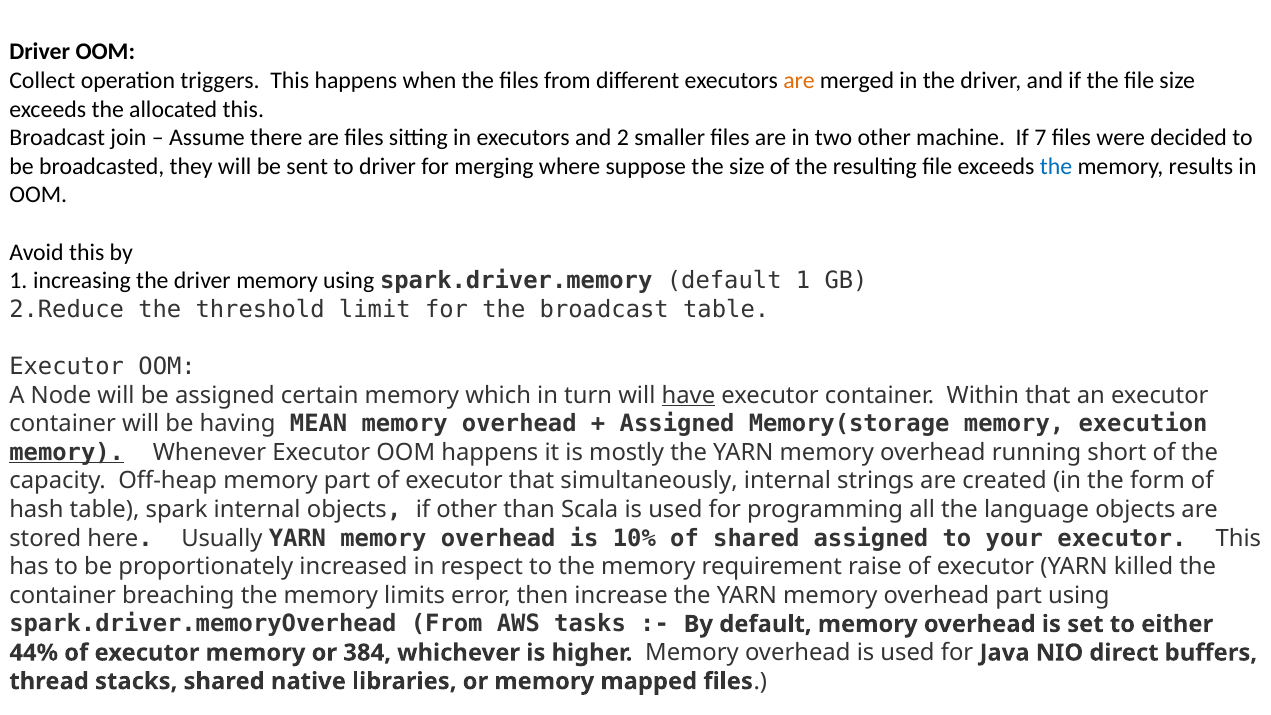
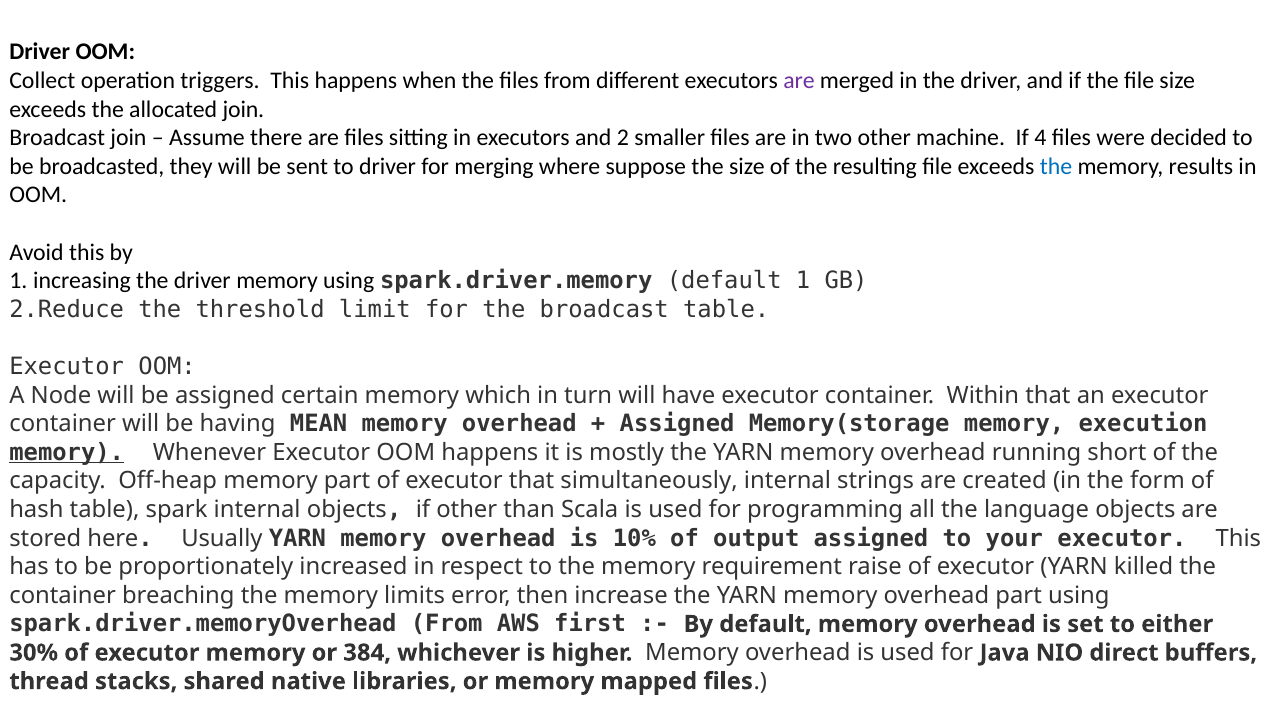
are colour: orange -> purple (799, 81)
allocated this: this -> join (243, 109)
7: 7 -> 4 (1040, 138)
have underline: present -> none (688, 395)
of shared: shared -> output (756, 538)
tasks: tasks -> first (590, 624)
44%: 44% -> 30% (34, 653)
